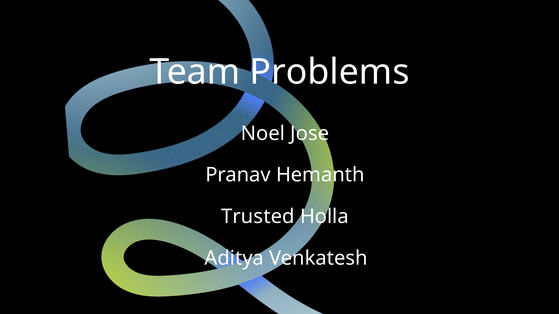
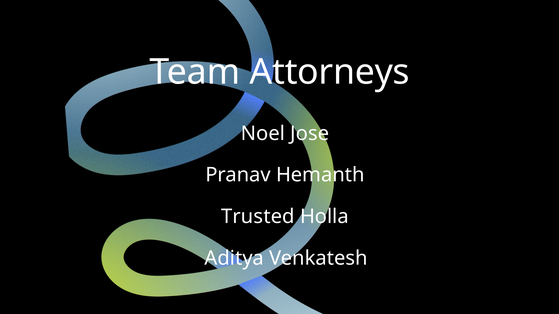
Problems: Problems -> Attorneys (330, 72)
